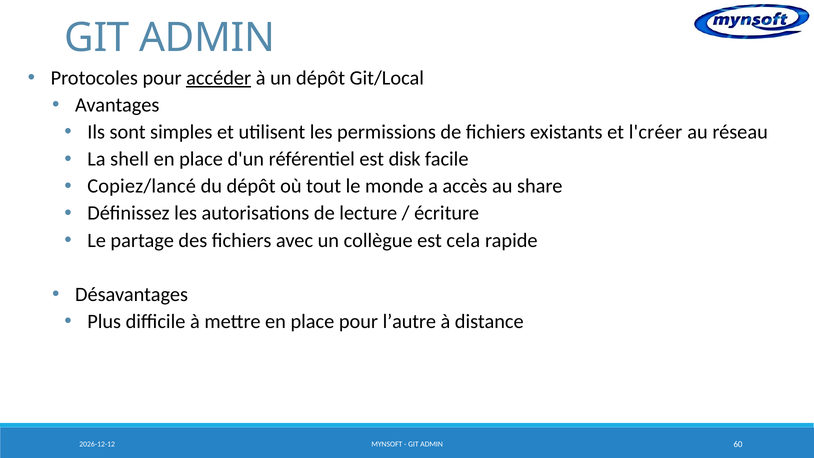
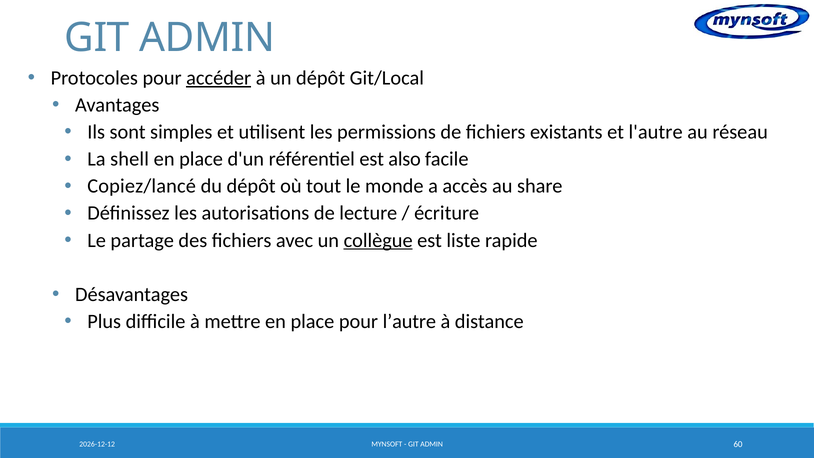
l'créer: l'créer -> l'autre (656, 132)
disk: disk -> also (405, 159)
collègue underline: none -> present (378, 240)
cela: cela -> liste (463, 240)
